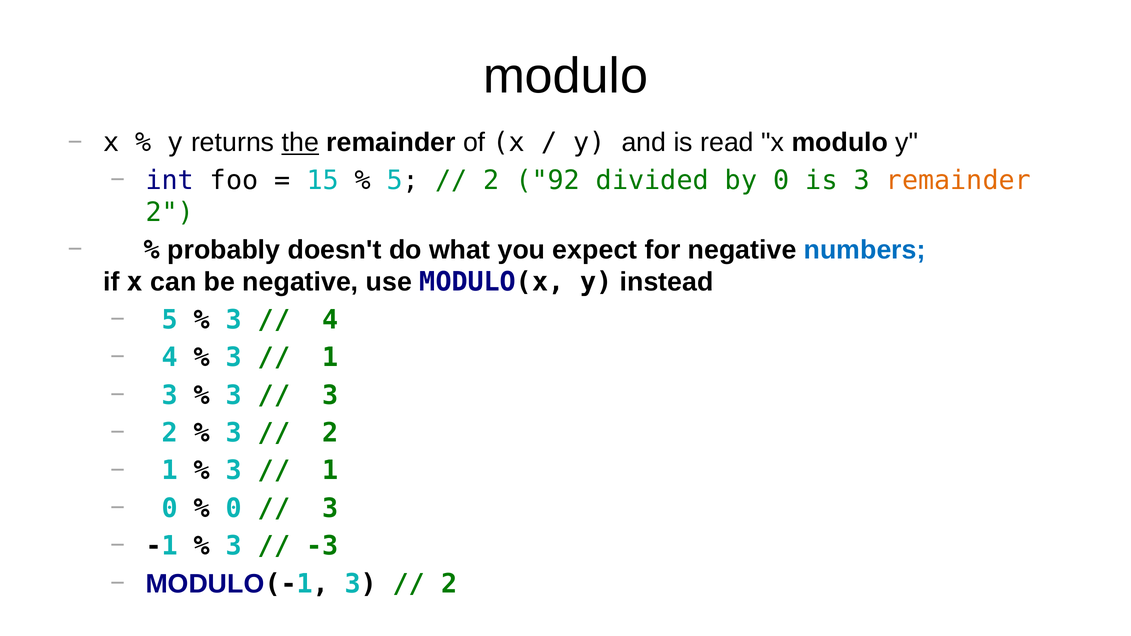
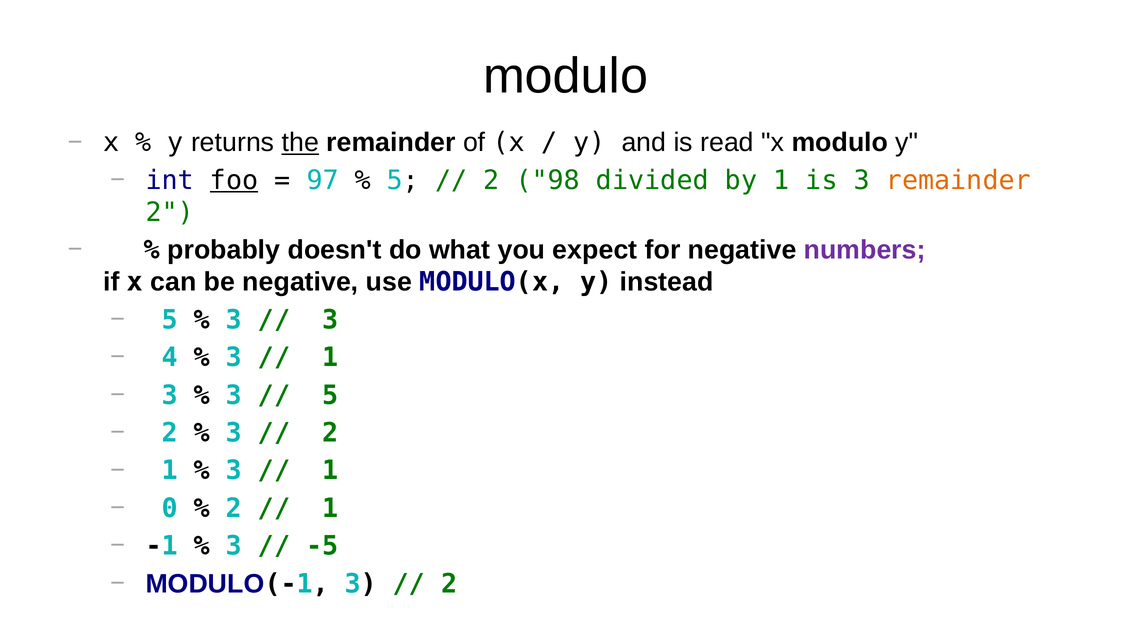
foo underline: none -> present (234, 180)
15: 15 -> 97 (323, 180)
92: 92 -> 98 (548, 180)
by 0: 0 -> 1 (781, 180)
numbers colour: blue -> purple (865, 250)
4: 4 -> 3 (330, 320)
3: 3 -> 5 (330, 395)
0: 0 -> 2 (234, 509)
3: 3 -> 1 (330, 509)
-3: -3 -> -5 (322, 546)
